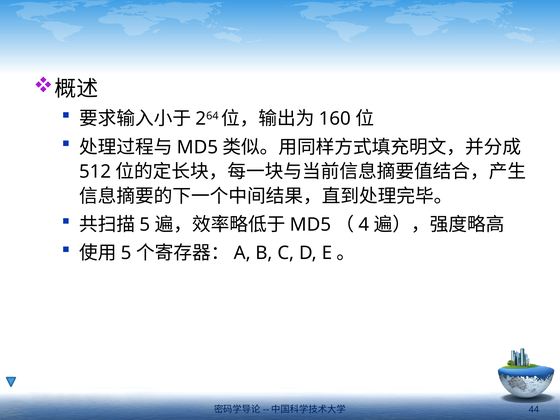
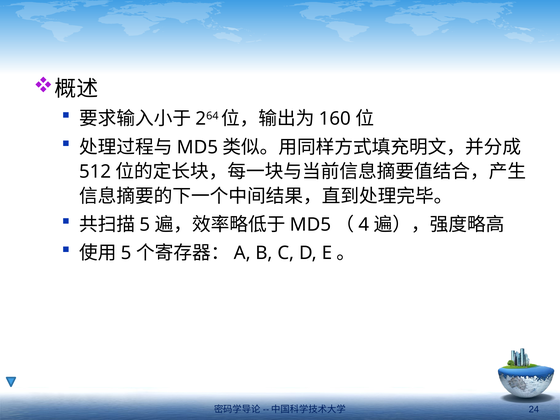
44: 44 -> 24 (534, 409)
